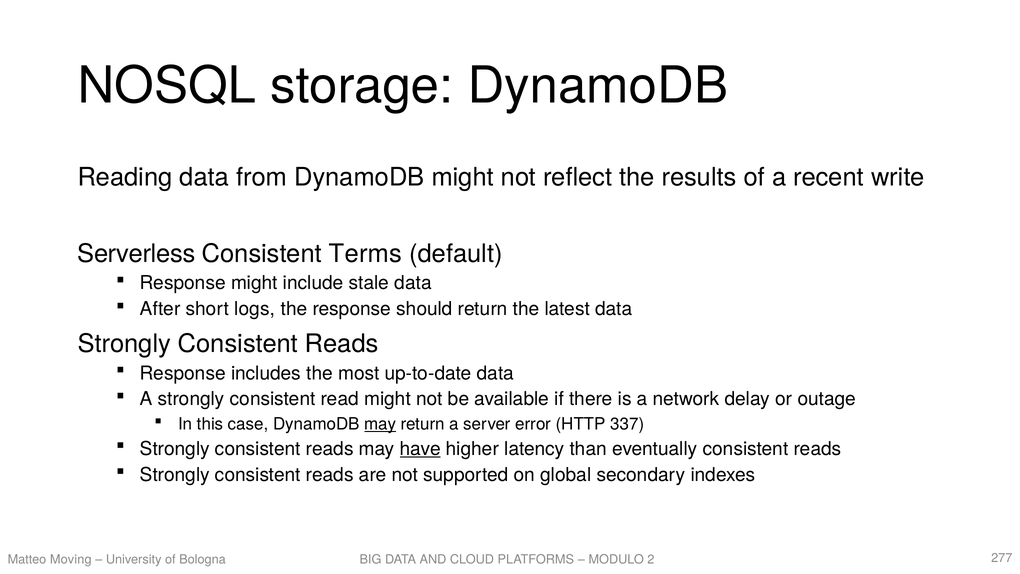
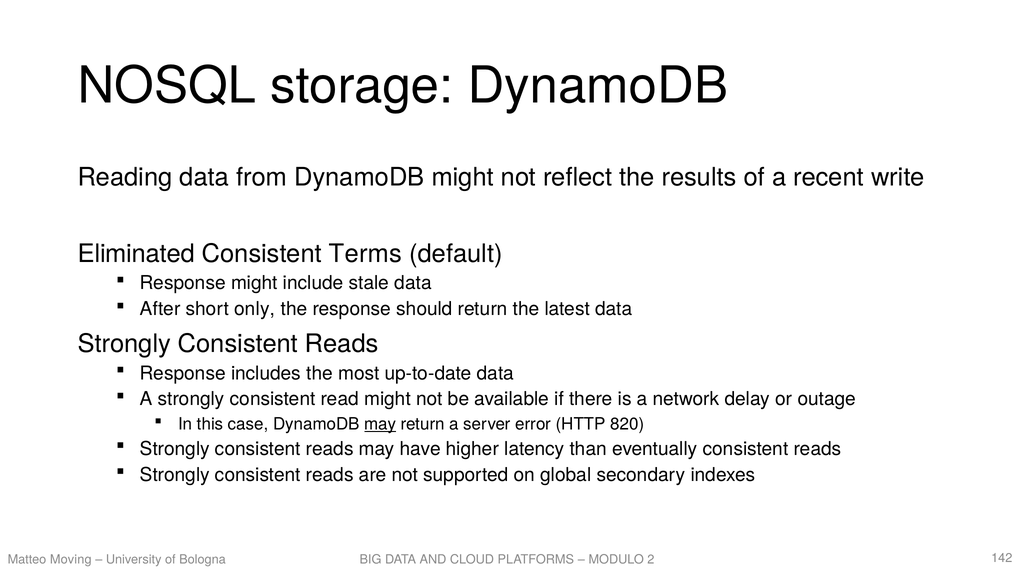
Serverless: Serverless -> Eliminated (136, 254)
logs: logs -> only (255, 309)
337: 337 -> 820 (627, 424)
have underline: present -> none (420, 449)
277: 277 -> 142 (1002, 558)
